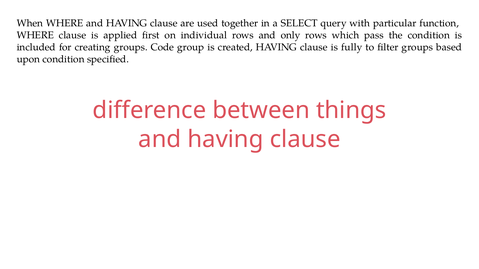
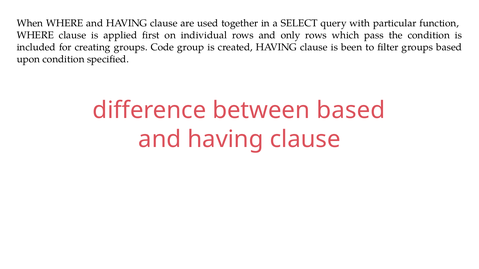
fully: fully -> been (352, 47)
between things: things -> based (351, 111)
